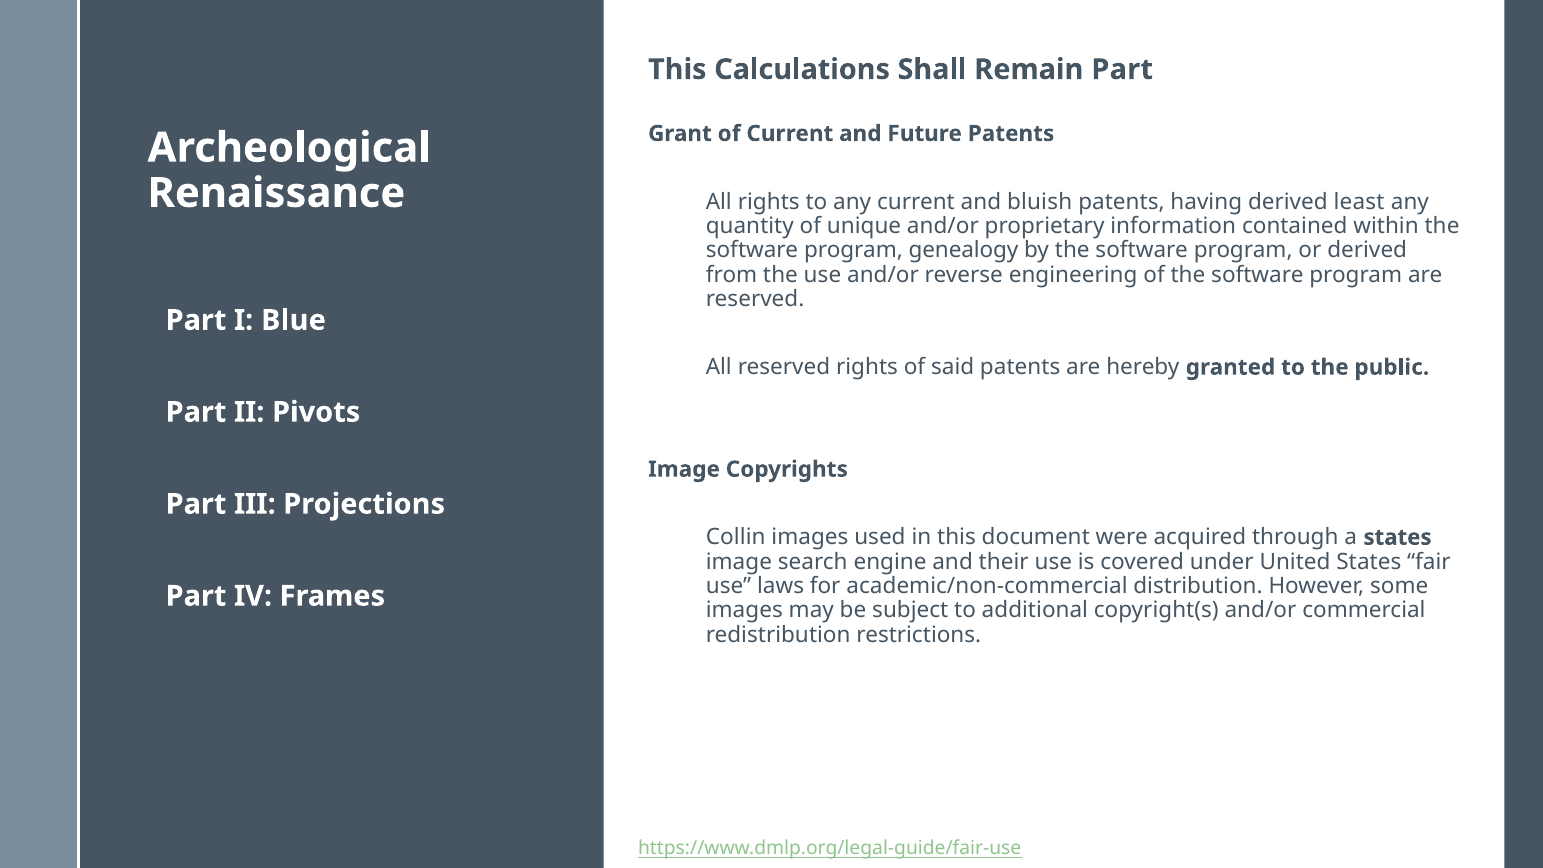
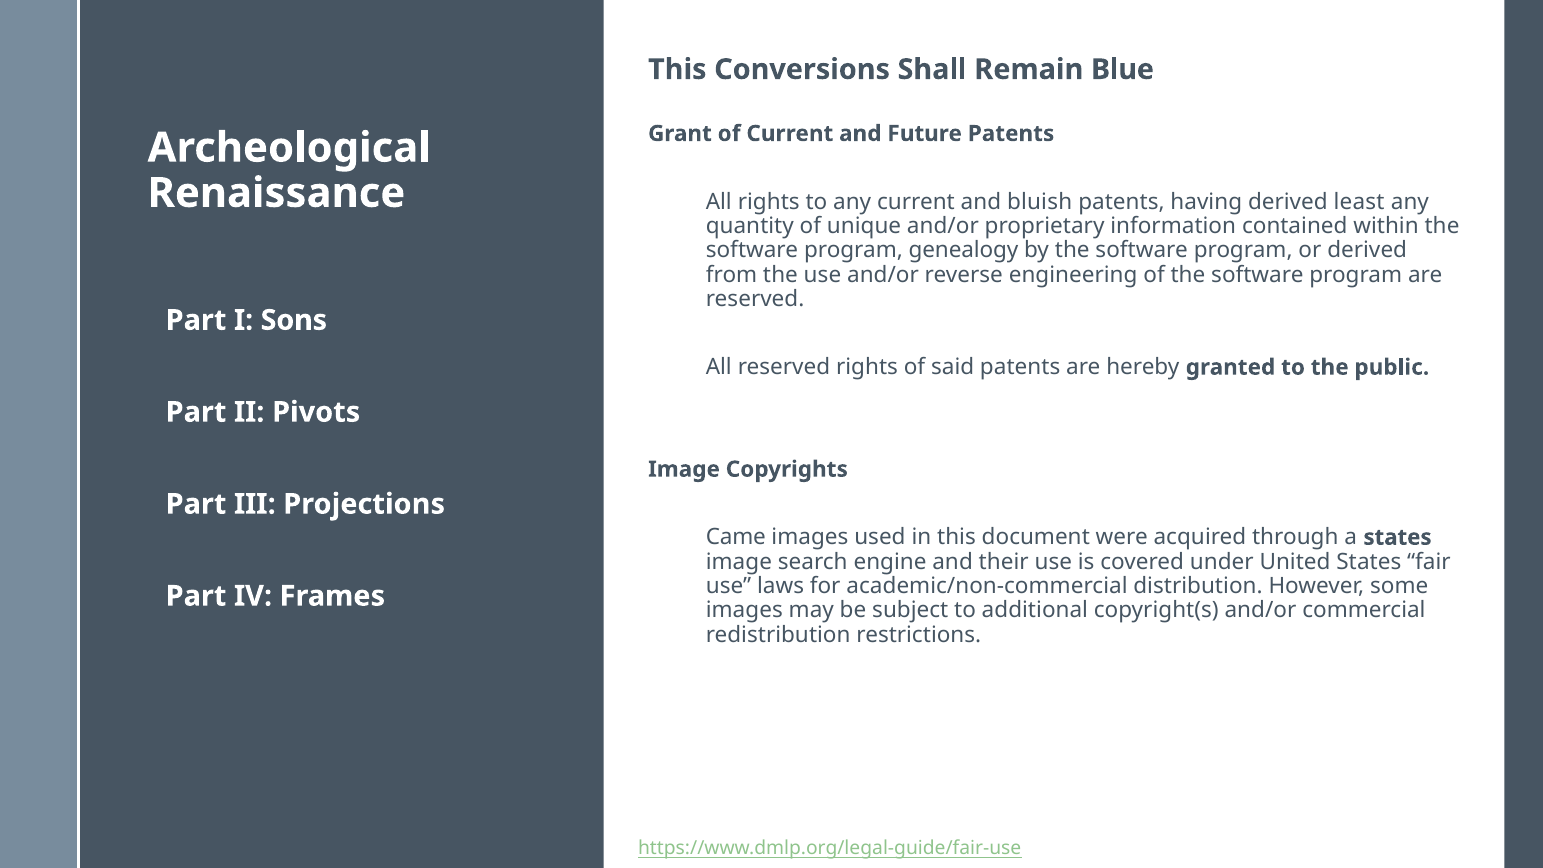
Calculations: Calculations -> Conversions (802, 69)
Remain Part: Part -> Blue (1122, 69)
Blue: Blue -> Sons (294, 320)
Collin: Collin -> Came (736, 537)
